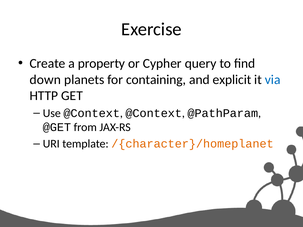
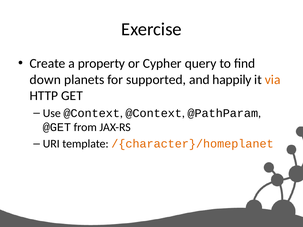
containing: containing -> supported (156, 80)
explicit: explicit -> happily (232, 80)
via colour: blue -> orange (273, 80)
